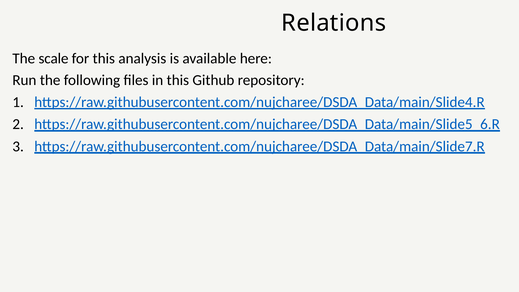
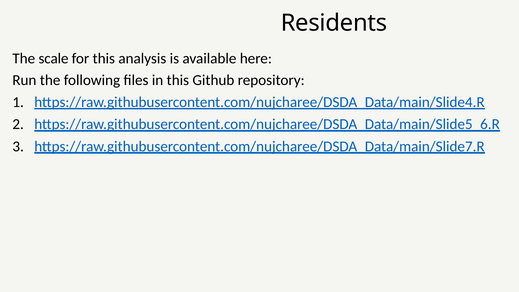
Relations: Relations -> Residents (334, 23)
